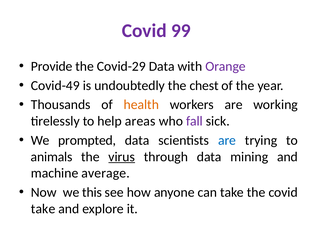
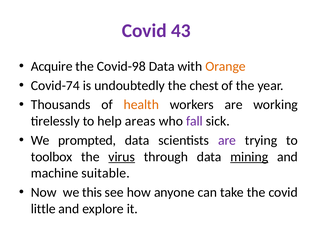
99: 99 -> 43 (181, 31)
Provide: Provide -> Acquire (52, 66)
Covid-29: Covid-29 -> Covid-98 (121, 66)
Orange colour: purple -> orange (225, 66)
Covid-49: Covid-49 -> Covid-74 (55, 85)
are colour: blue -> purple (227, 140)
animals: animals -> toolbox (52, 157)
mining underline: none -> present (249, 157)
average: average -> suitable (106, 173)
take: take -> little (43, 209)
